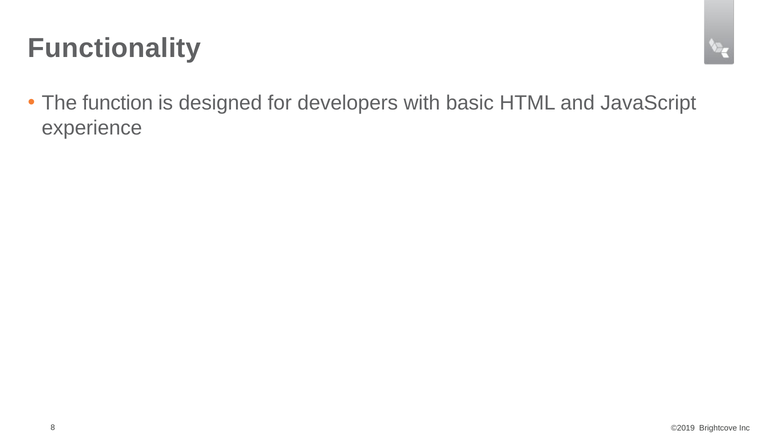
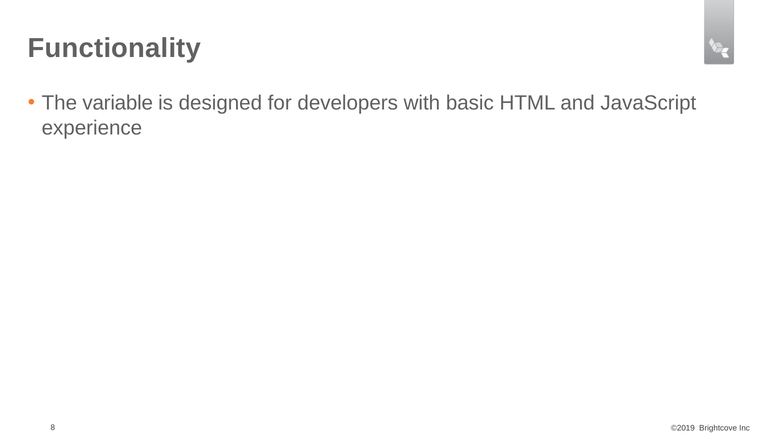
function: function -> variable (118, 103)
